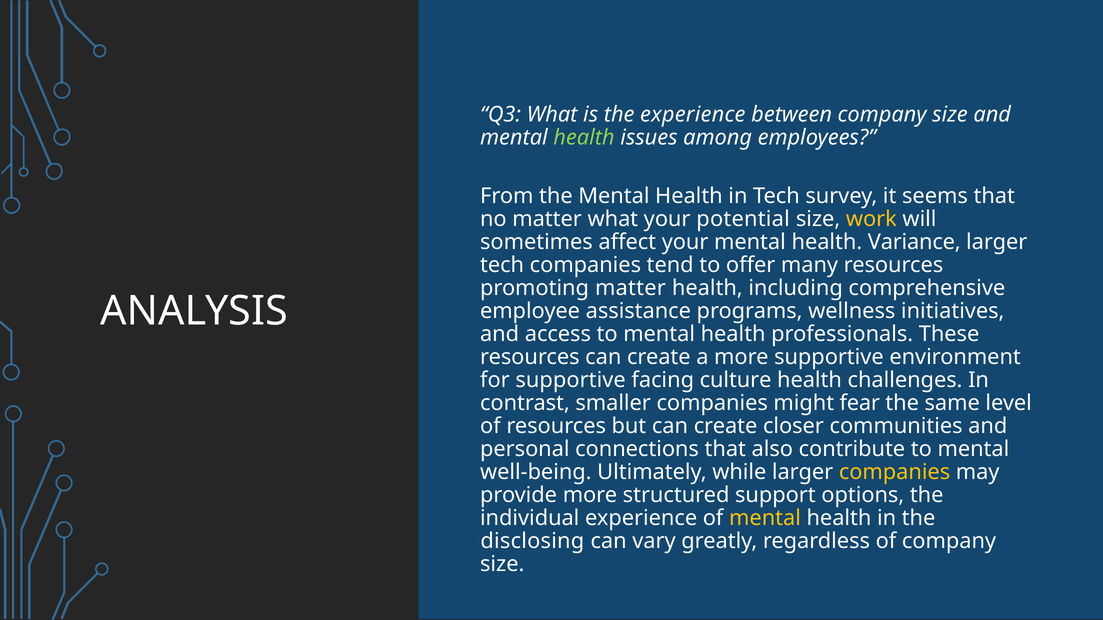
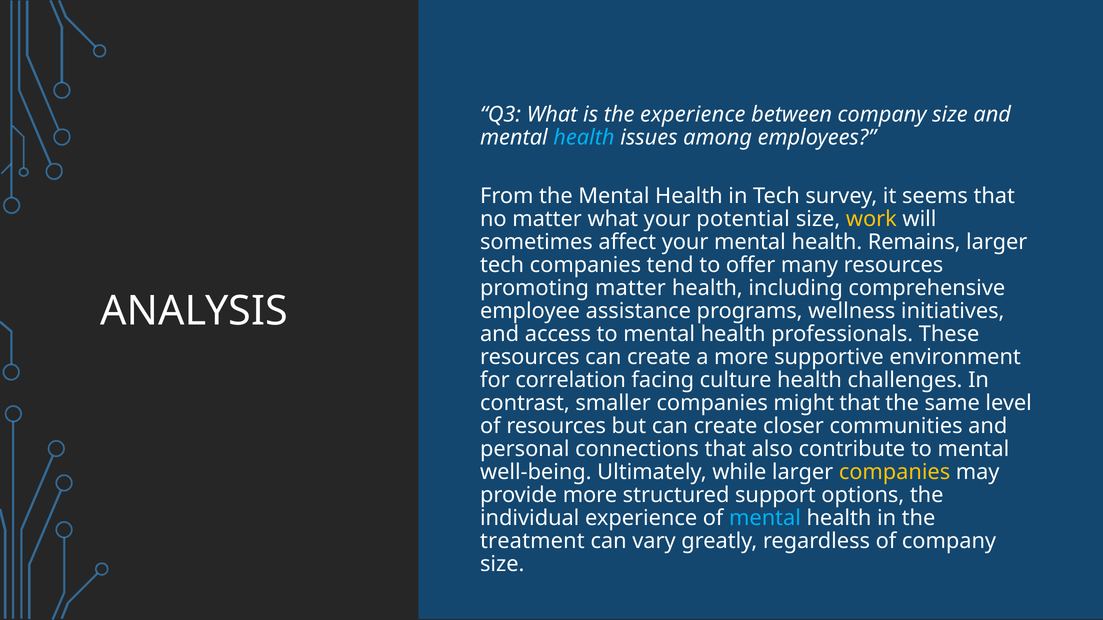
health colour: light green -> light blue (584, 138)
Variance: Variance -> Remains (914, 242)
for supportive: supportive -> correlation (571, 380)
might fear: fear -> that (860, 403)
mental colour: yellow -> light blue (765, 518)
disclosing: disclosing -> treatment (532, 541)
